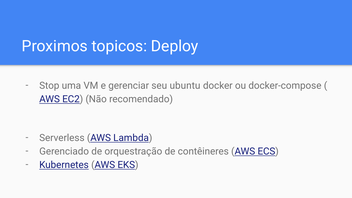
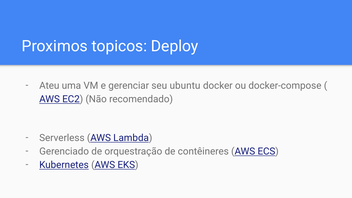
Stop: Stop -> Ateu (49, 86)
